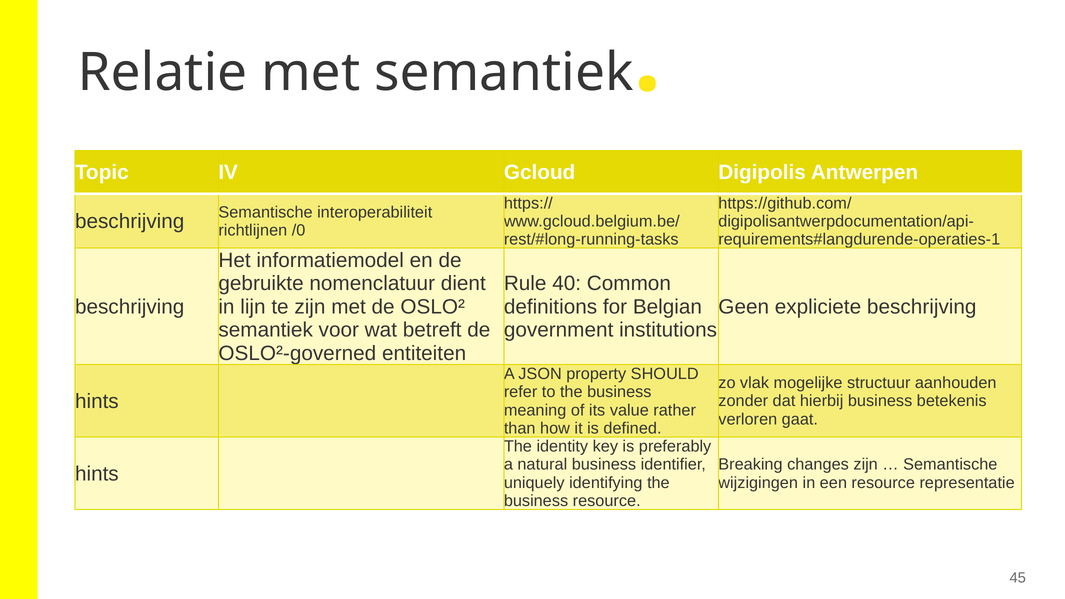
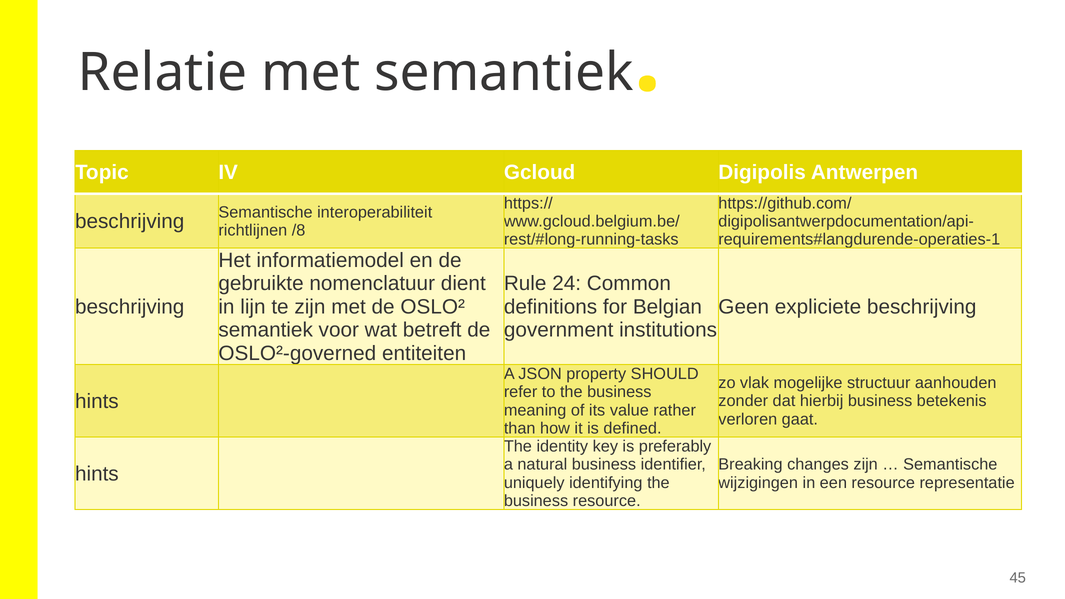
/0: /0 -> /8 (299, 230)
40: 40 -> 24 (567, 284)
